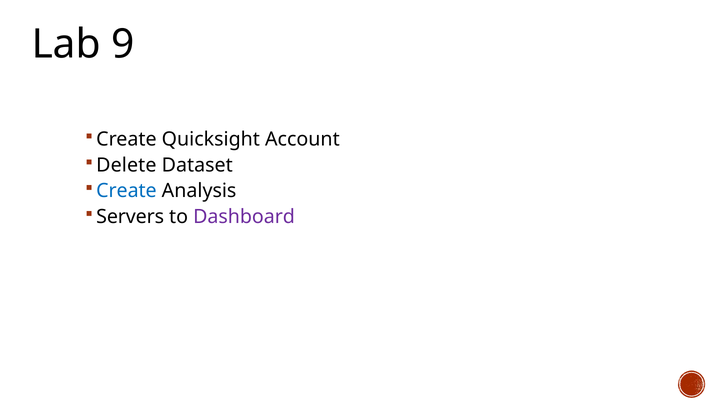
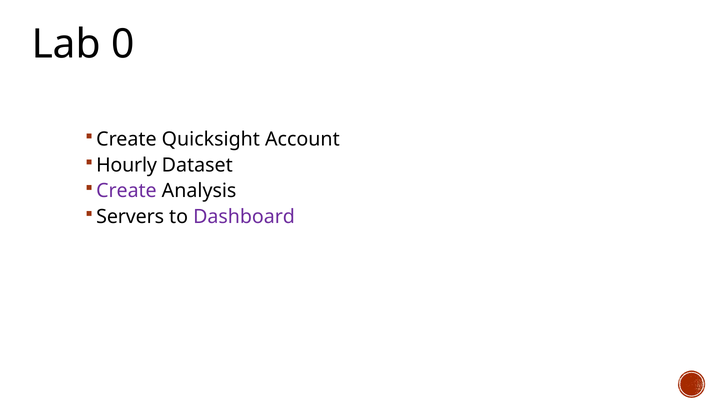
9: 9 -> 0 (123, 44)
Delete: Delete -> Hourly (127, 165)
Create colour: blue -> purple (126, 191)
